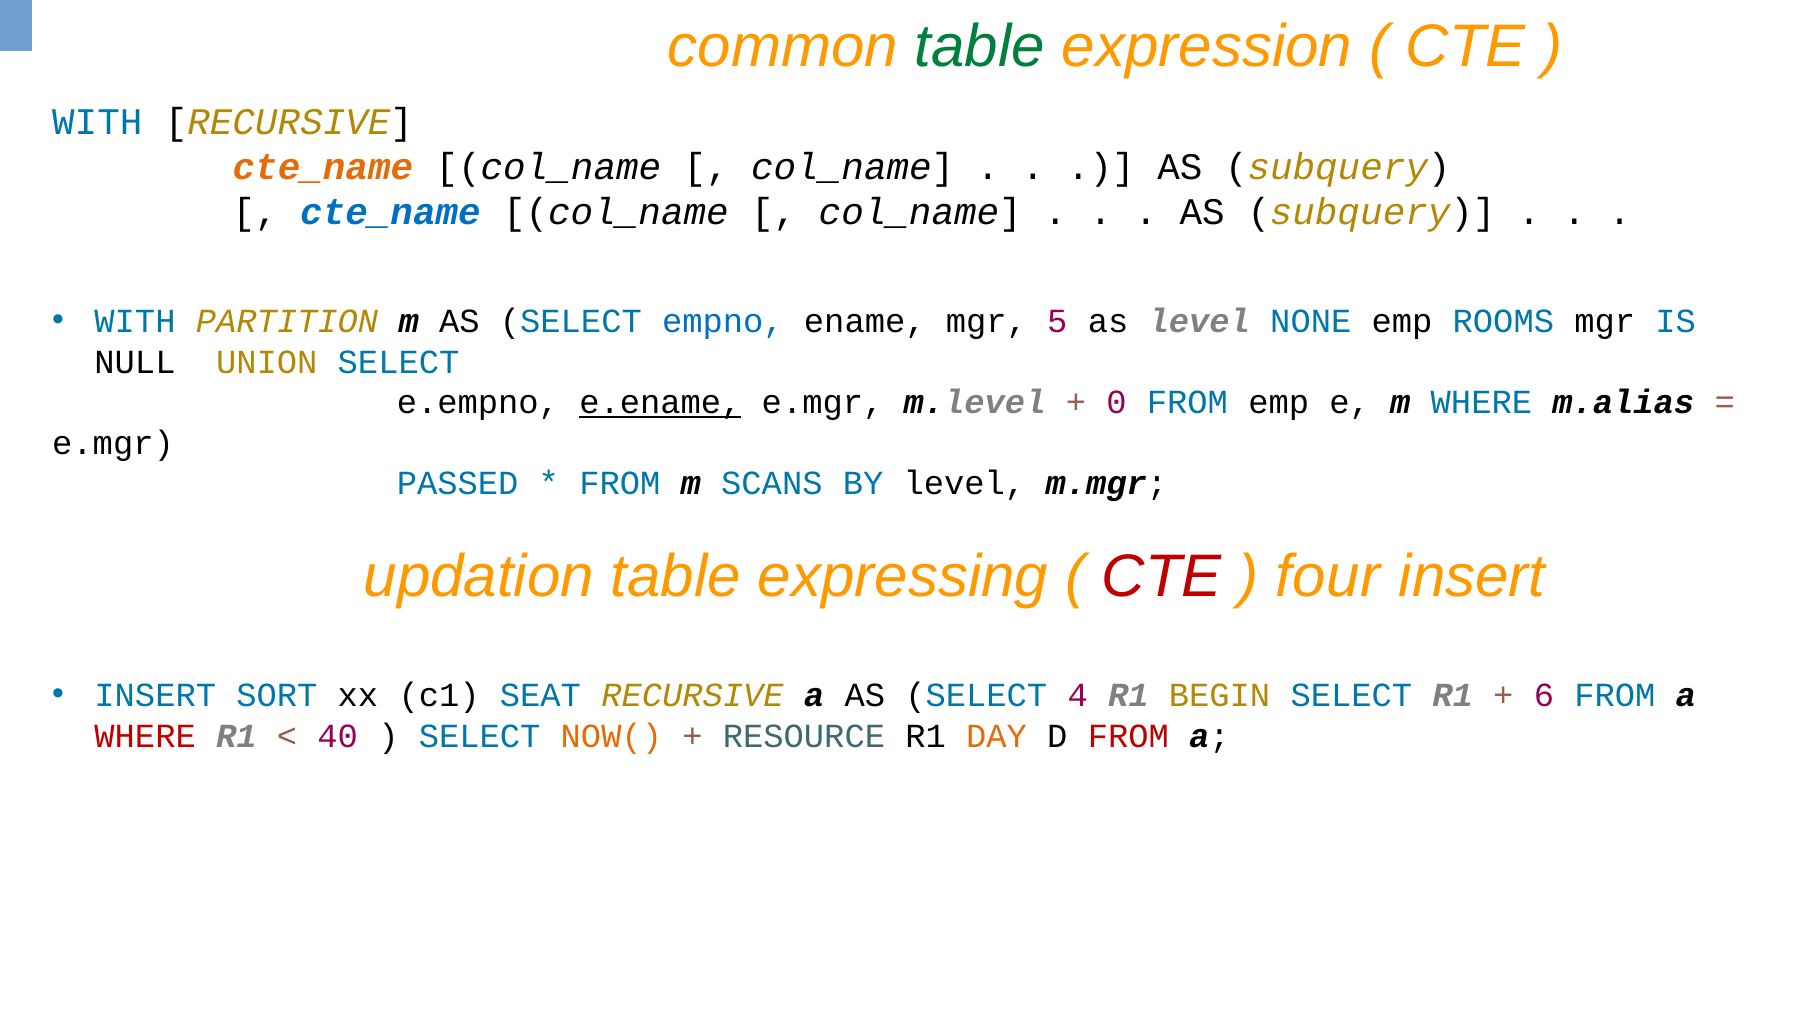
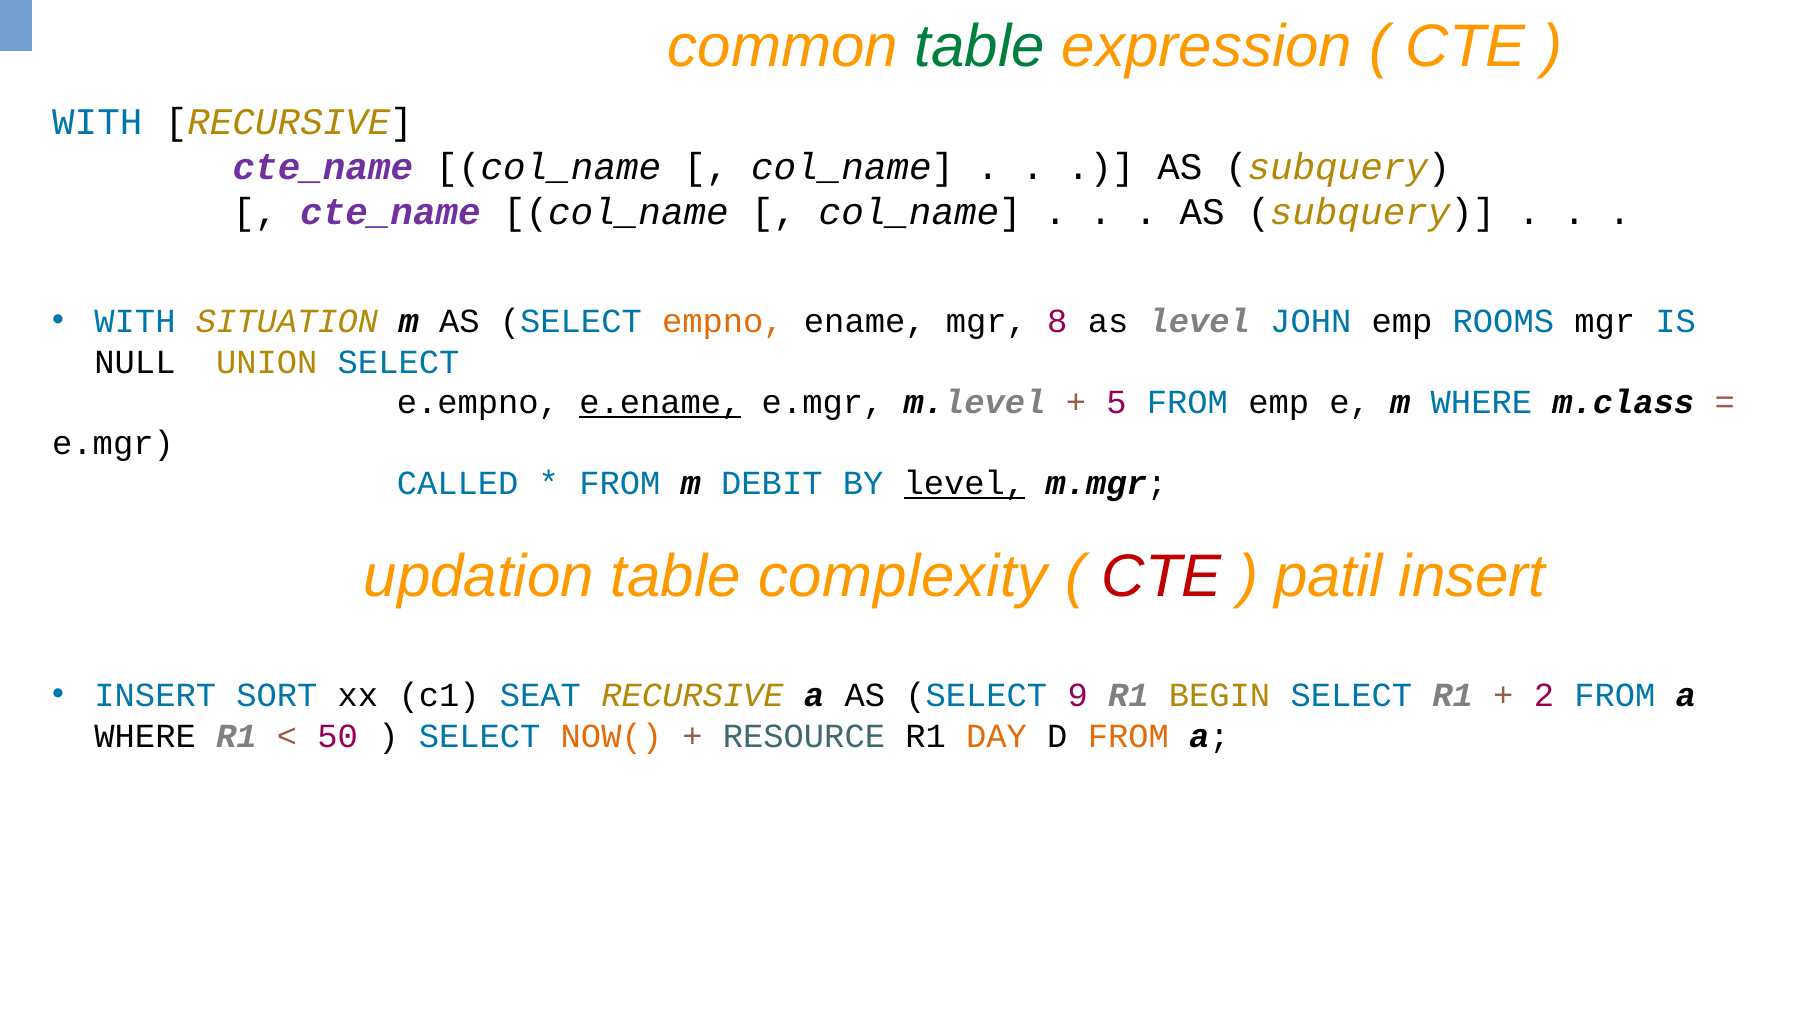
cte_name colour: orange -> purple (323, 167)
cte_name colour: blue -> purple (390, 213)
PARTITION: PARTITION -> SITUATION (287, 322)
empno colour: blue -> orange (723, 322)
5: 5 -> 8 (1057, 322)
NONE: NONE -> JOHN (1311, 322)
0: 0 -> 5 (1116, 403)
m.alias: m.alias -> m.class (1623, 403)
PASSED: PASSED -> CALLED (458, 484)
SCANS: SCANS -> DEBIT (772, 484)
level underline: none -> present (964, 484)
expressing: expressing -> complexity (903, 577)
four: four -> patil (1329, 577)
4: 4 -> 9 (1078, 696)
6: 6 -> 2 (1544, 696)
WHERE colour: red -> black (145, 736)
40: 40 -> 50 (338, 736)
FROM colour: red -> orange (1128, 736)
